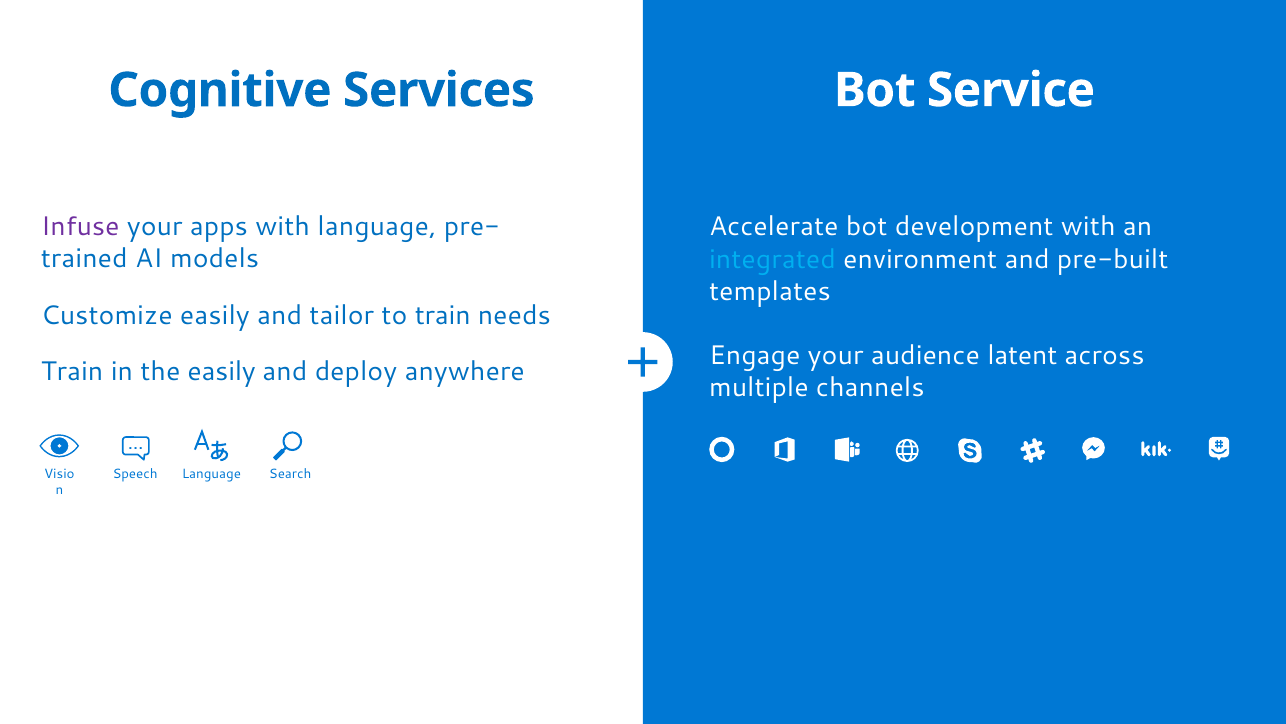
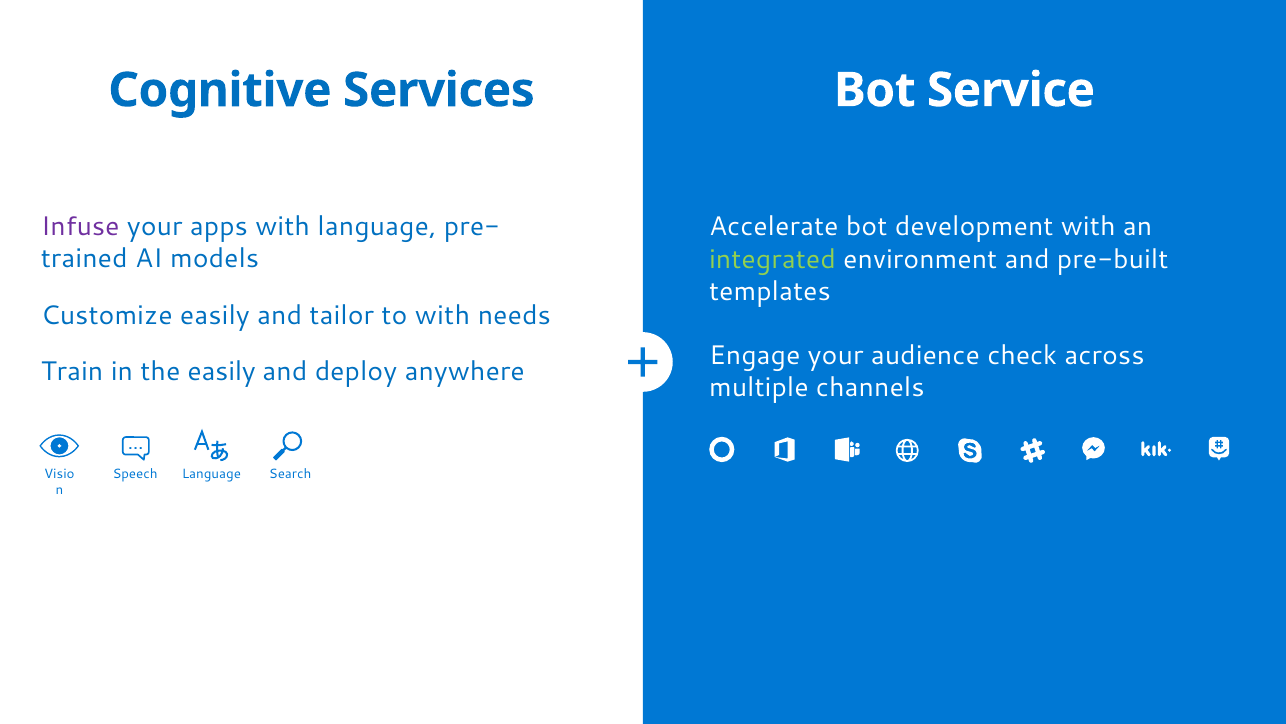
integrated colour: light blue -> light green (773, 259)
to train: train -> with (442, 315)
latent: latent -> check (1022, 355)
